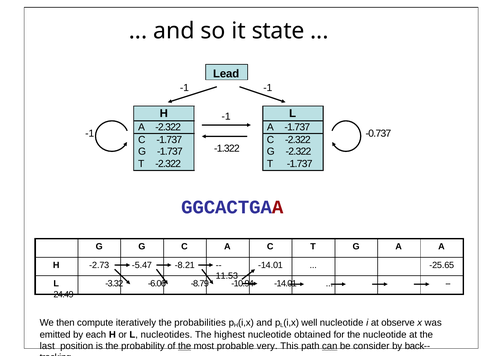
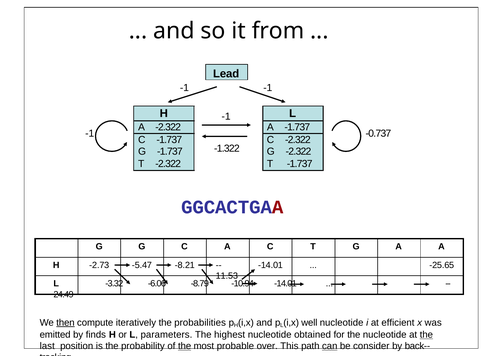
state: state -> from (278, 31)
then underline: none -> present (65, 322)
observe: observe -> efficient (398, 322)
each: each -> finds (96, 334)
nucleotides: nucleotides -> parameters (166, 334)
the underline: none -> present (426, 334)
very: very -> over (267, 346)
